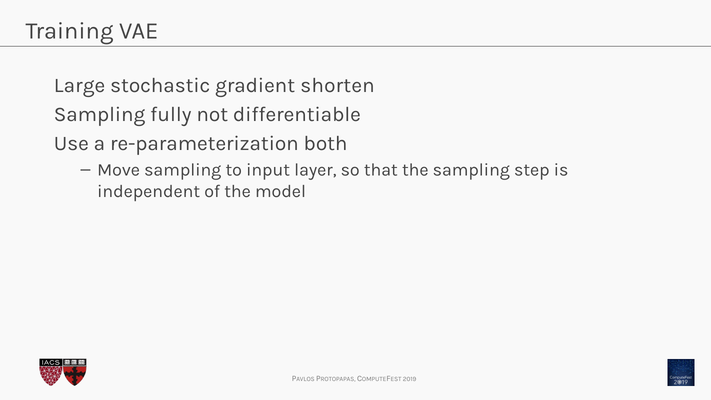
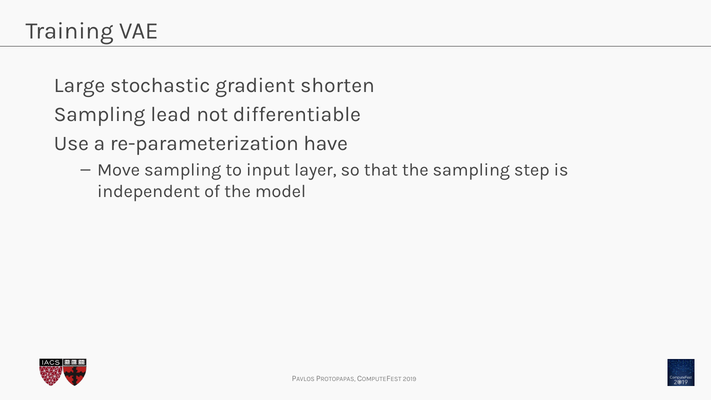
fully: fully -> lead (171, 114)
both: both -> have (326, 143)
